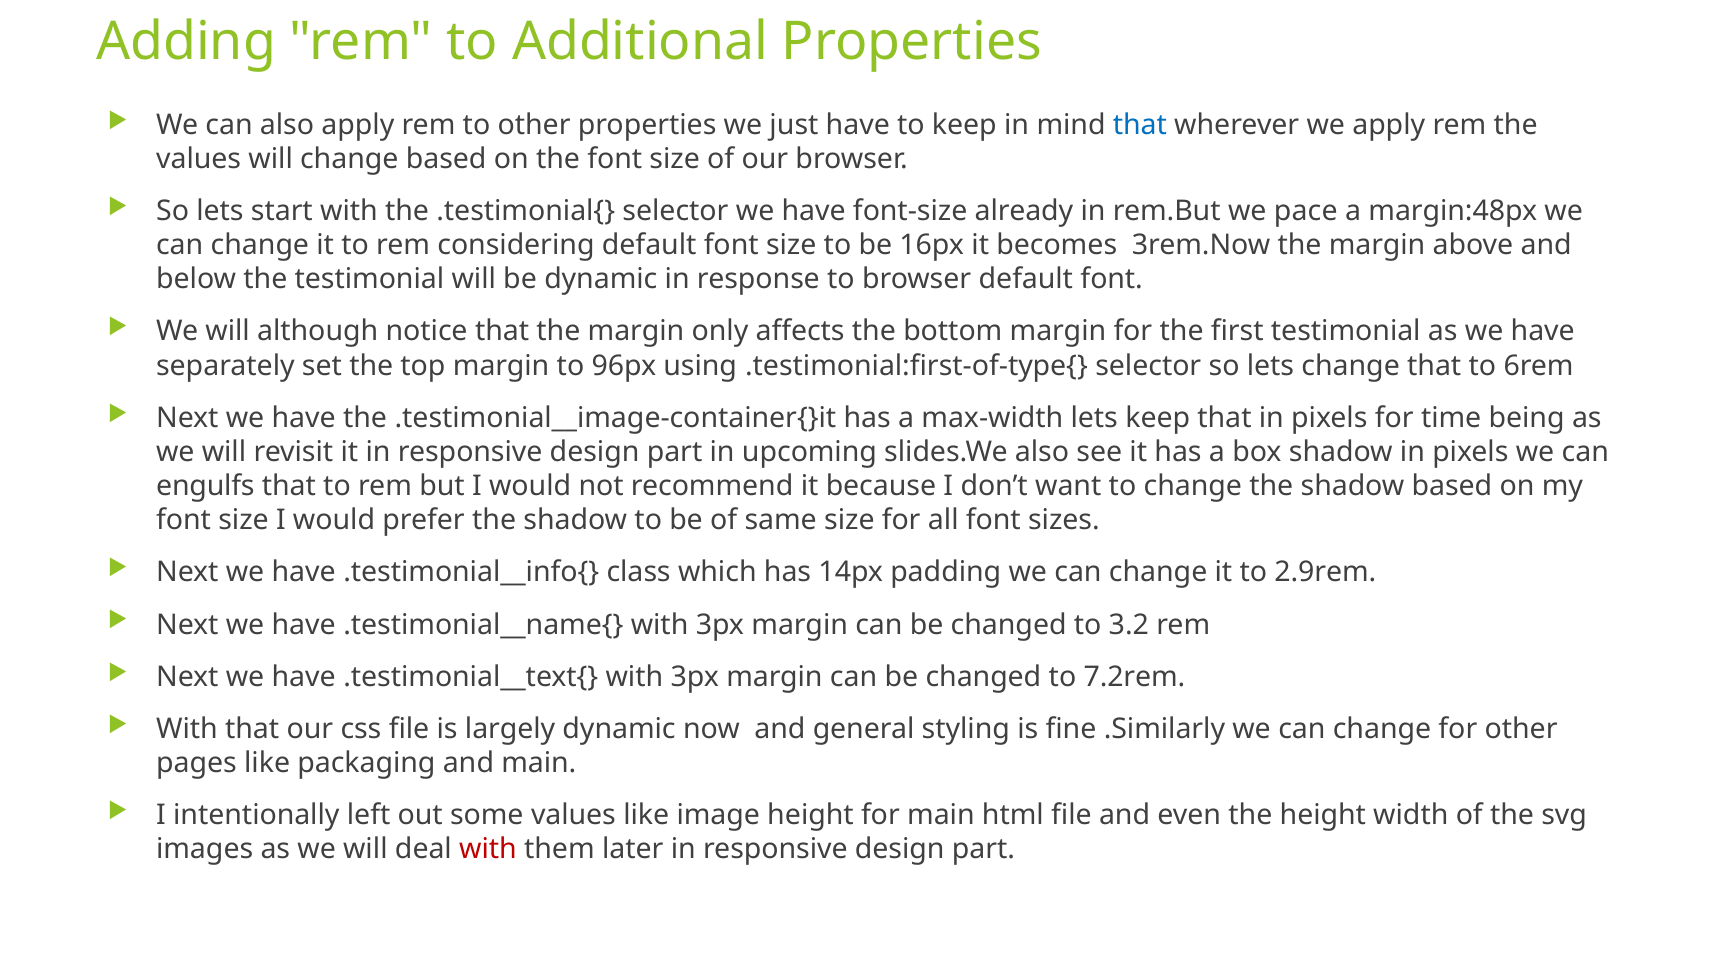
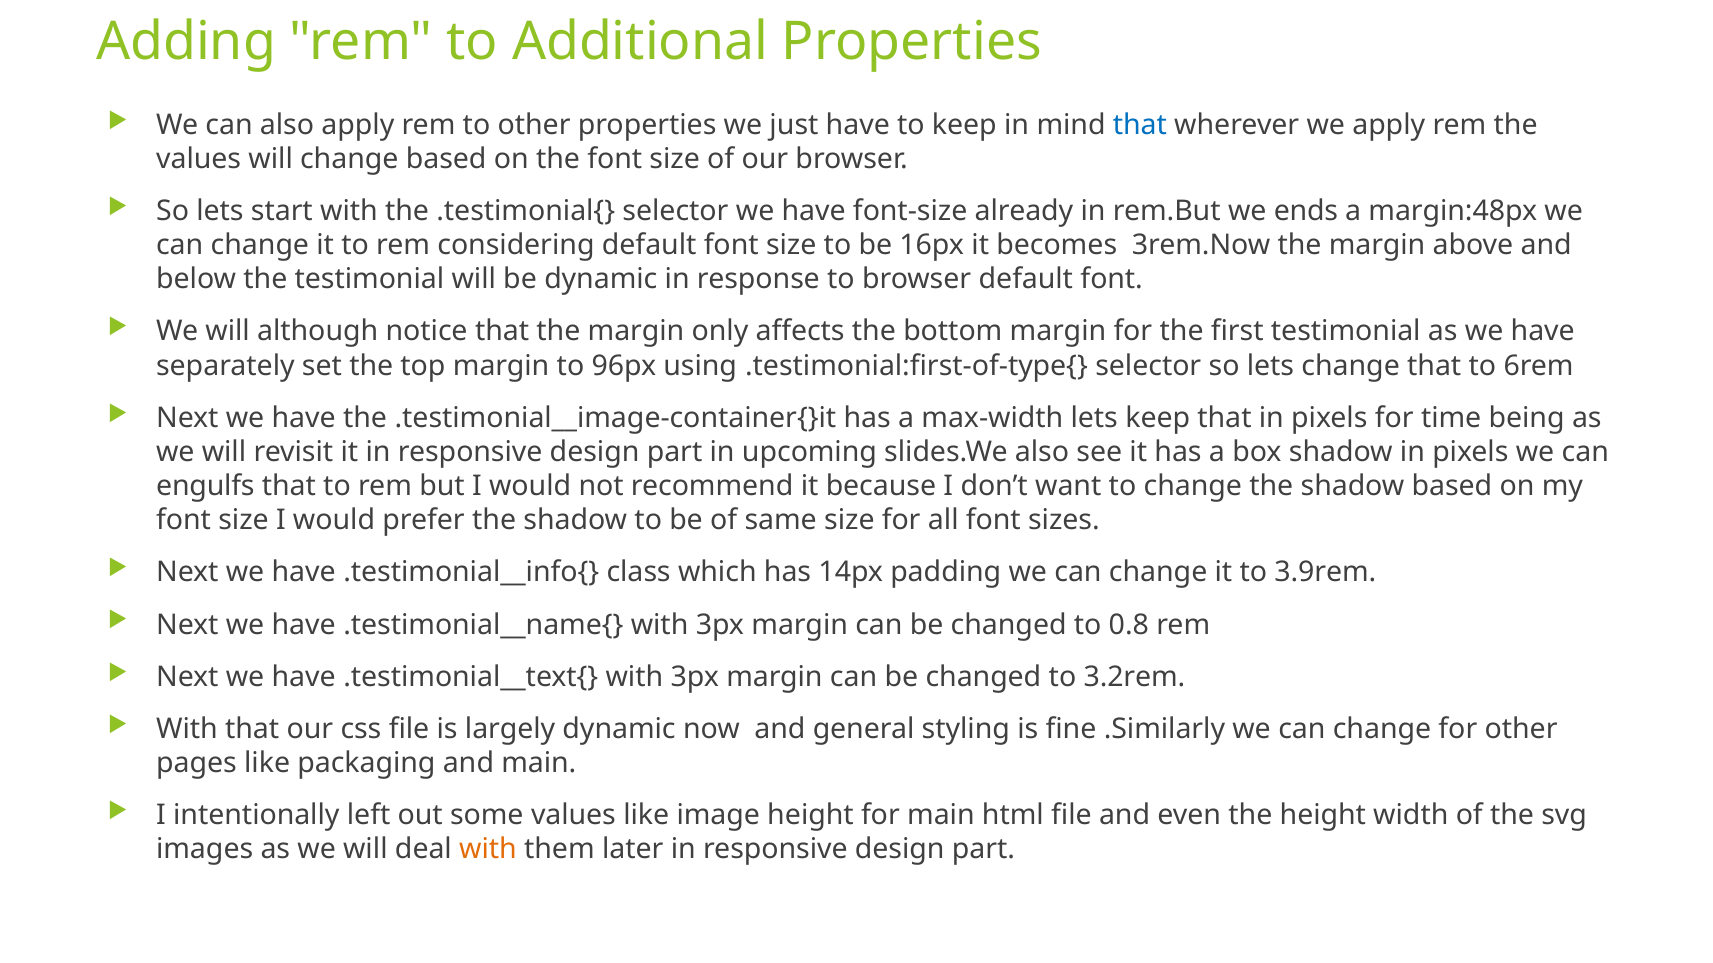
pace: pace -> ends (1306, 211)
2.9rem: 2.9rem -> 3.9rem (1325, 573)
3.2: 3.2 -> 0.8 (1129, 625)
7.2rem: 7.2rem -> 3.2rem (1134, 677)
with colour: red -> orange (488, 850)
